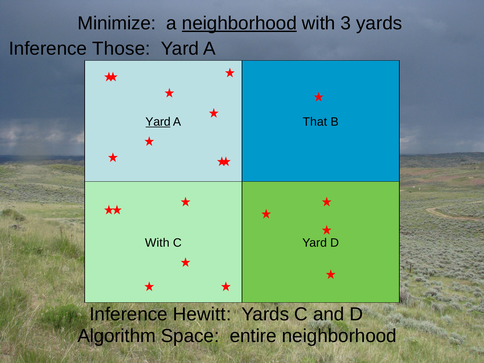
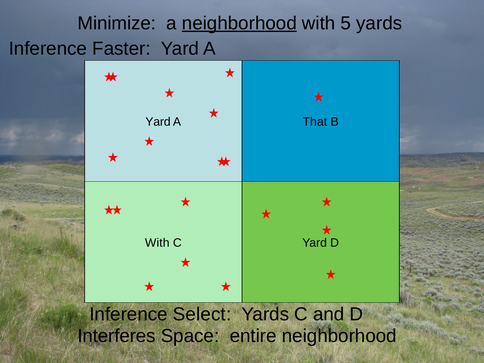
3: 3 -> 5 (346, 23)
Those: Those -> Faster (121, 49)
Yard underline: present -> none (158, 122)
Hewitt: Hewitt -> Select (202, 314)
Algorithm: Algorithm -> Interferes (117, 336)
